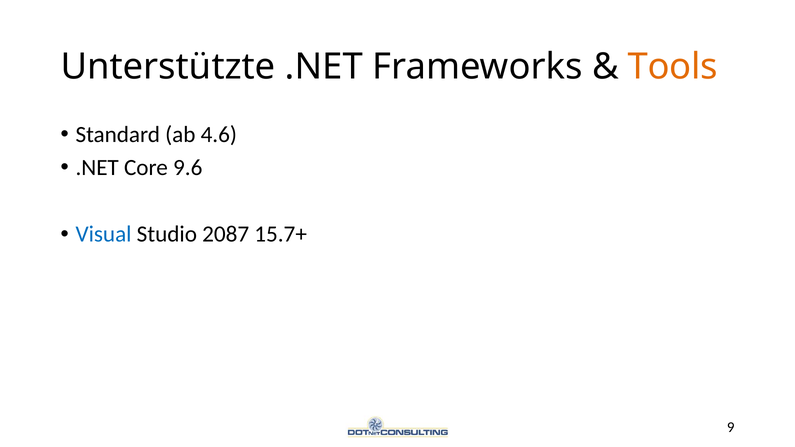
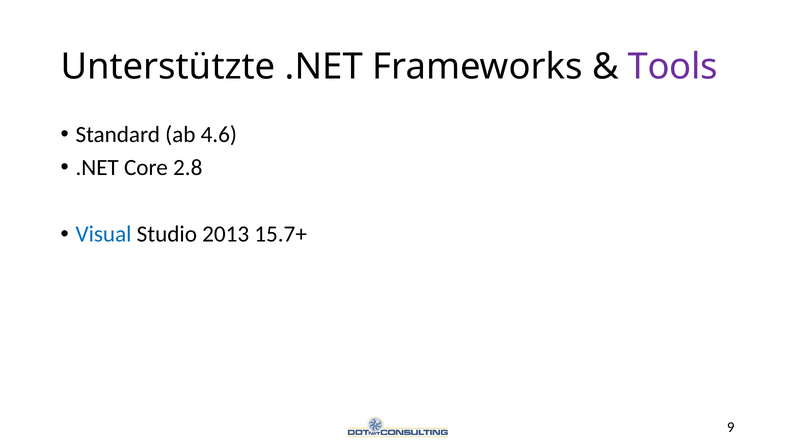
Tools colour: orange -> purple (673, 67)
9.6: 9.6 -> 2.8 (188, 168)
2087: 2087 -> 2013 (226, 234)
